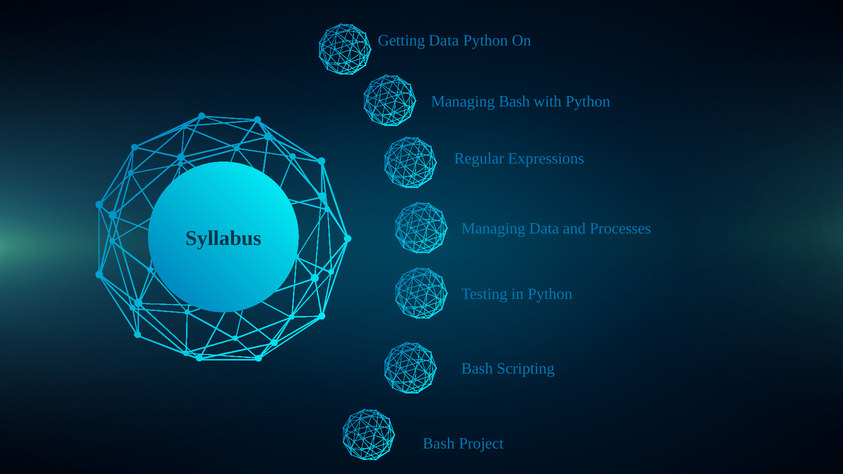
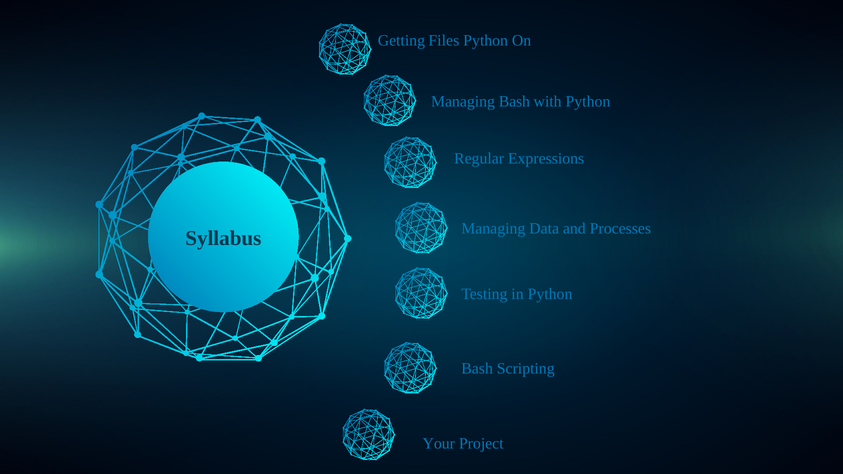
Data: Data -> Files (444, 41)
Bash: Bash -> Your (439, 444)
